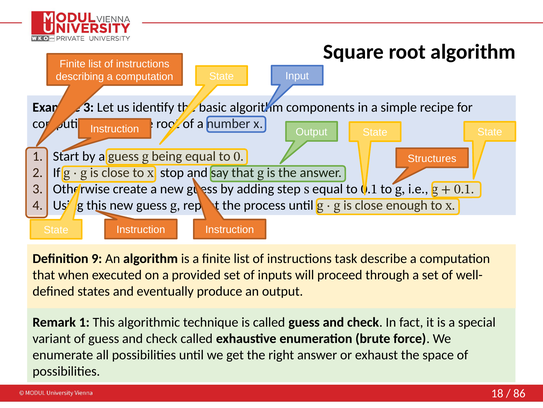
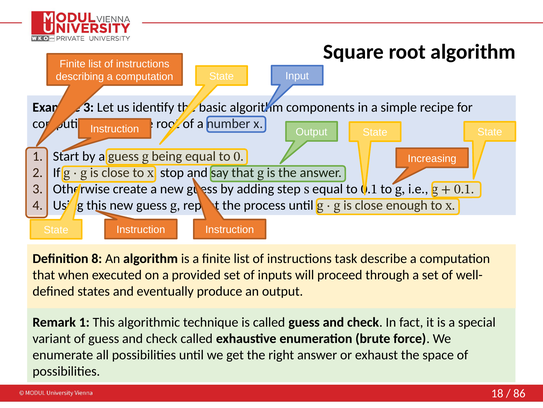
Structures: Structures -> Increasing (432, 158)
9: 9 -> 8 (97, 258)
